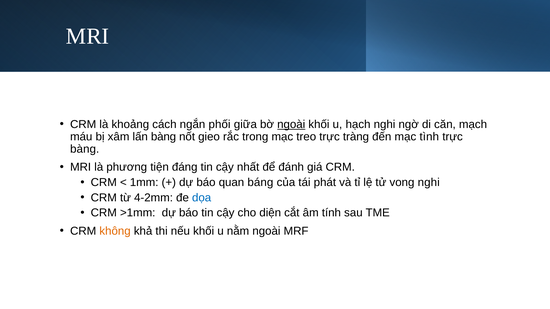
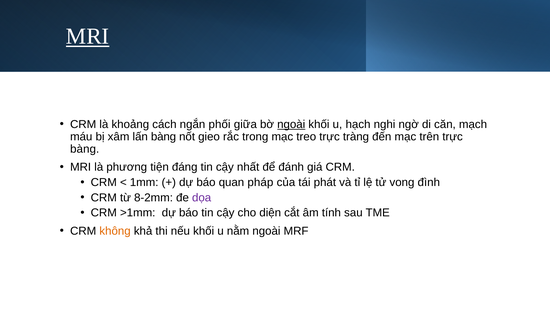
MRI underline: none -> present (88, 36)
tình: tình -> trên (429, 137)
báng: báng -> pháp (260, 183)
vong nghi: nghi -> đình (429, 183)
4-2mm: 4-2mm -> 8-2mm (154, 198)
dọa colour: blue -> purple (202, 198)
